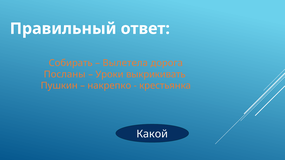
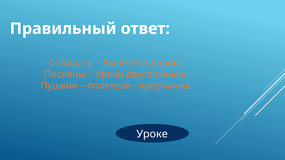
выкрикивать: выкрикивать -> двусложным (156, 74)
накрепко: накрепко -> полетели (109, 86)
Какой: Какой -> Уроке (152, 134)
